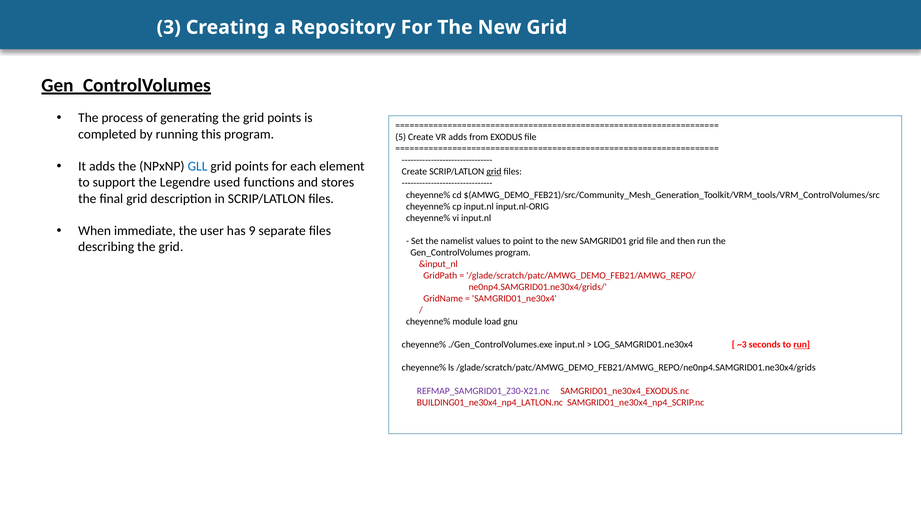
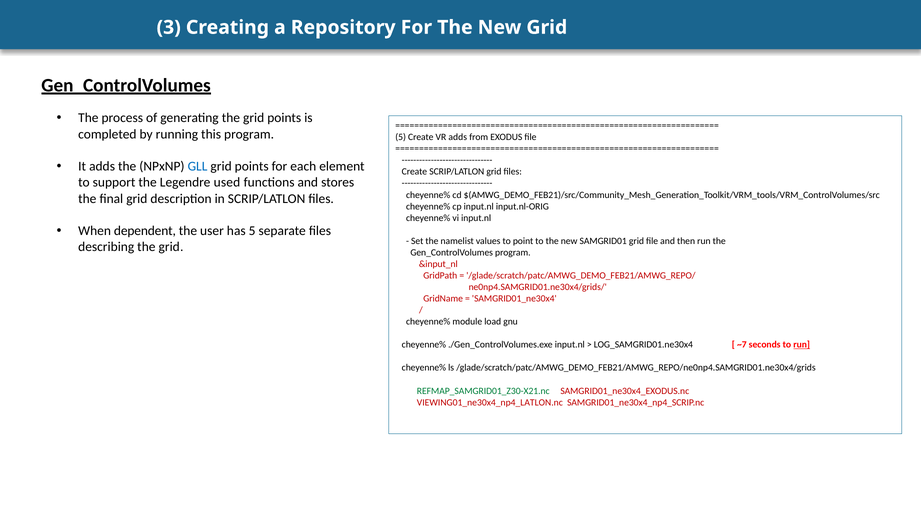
grid underline: present -> none (494, 172)
immediate: immediate -> dependent (145, 231)
has 9: 9 -> 5 (252, 231)
~3: ~3 -> ~7 (742, 345)
REFMAP_SAMGRID01_Z30-X21.nc colour: purple -> green (483, 391)
BUILDING01_ne30x4_np4_LATLON.nc: BUILDING01_ne30x4_np4_LATLON.nc -> VIEWING01_ne30x4_np4_LATLON.nc (490, 402)
